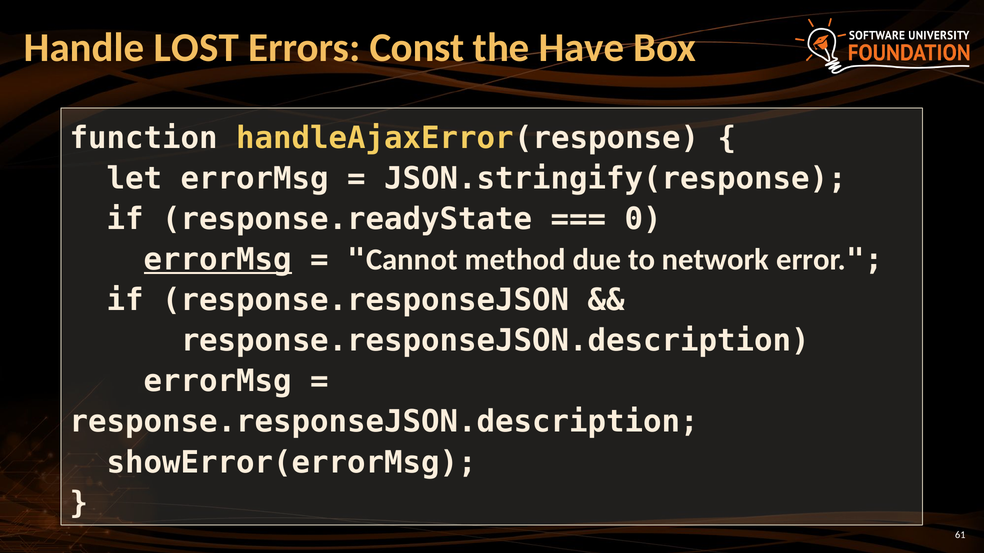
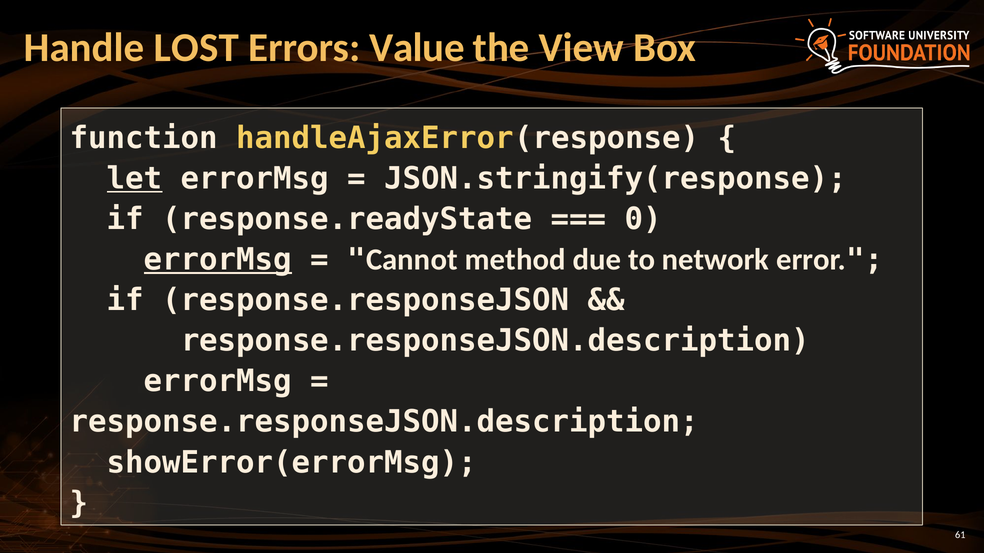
Const: Const -> Value (417, 48)
Have: Have -> View (581, 48)
let underline: none -> present (135, 179)
